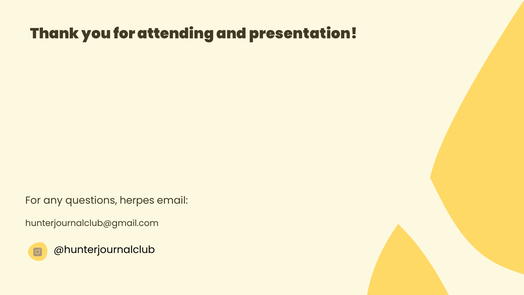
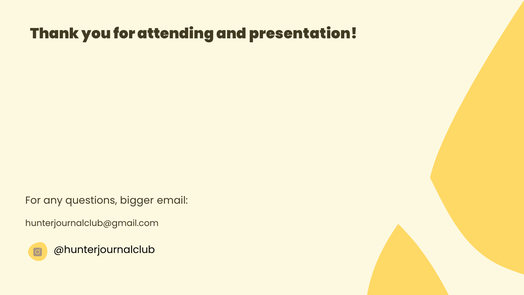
herpes: herpes -> bigger (137, 200)
